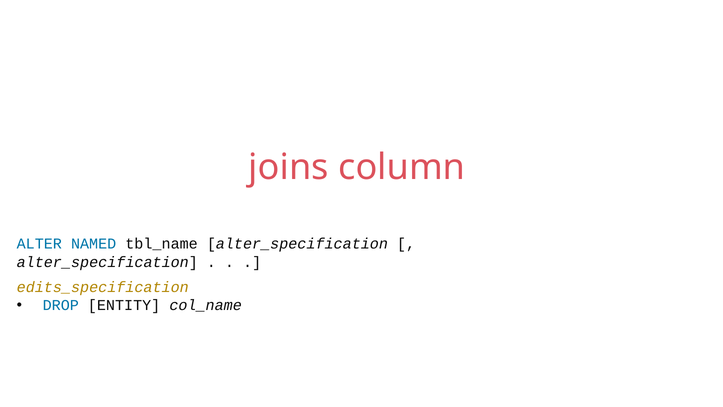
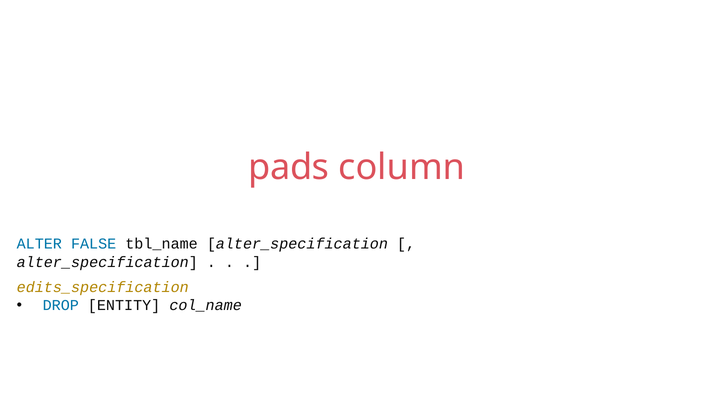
joins: joins -> pads (289, 167)
NAMED: NAMED -> FALSE (94, 244)
